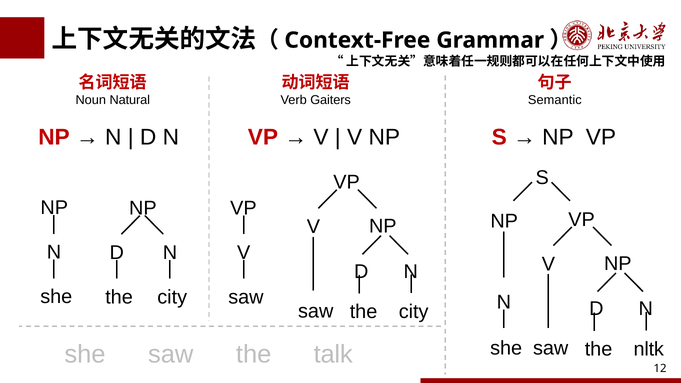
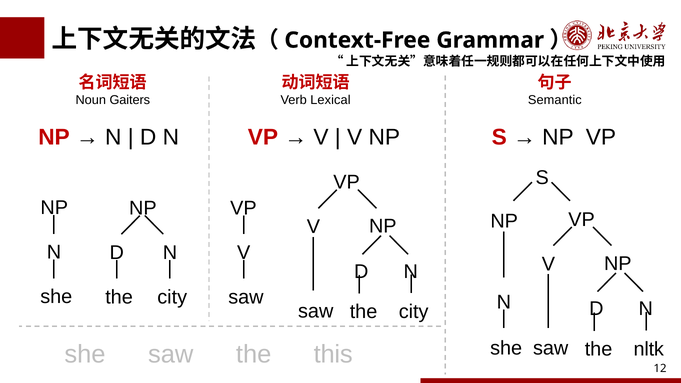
Natural: Natural -> Gaiters (130, 100)
Gaiters: Gaiters -> Lexical (330, 100)
talk: talk -> this (333, 355)
